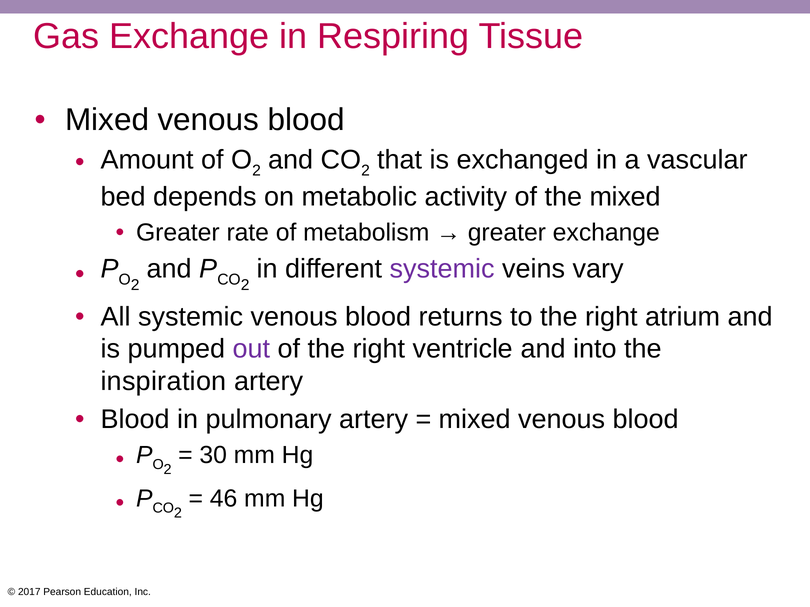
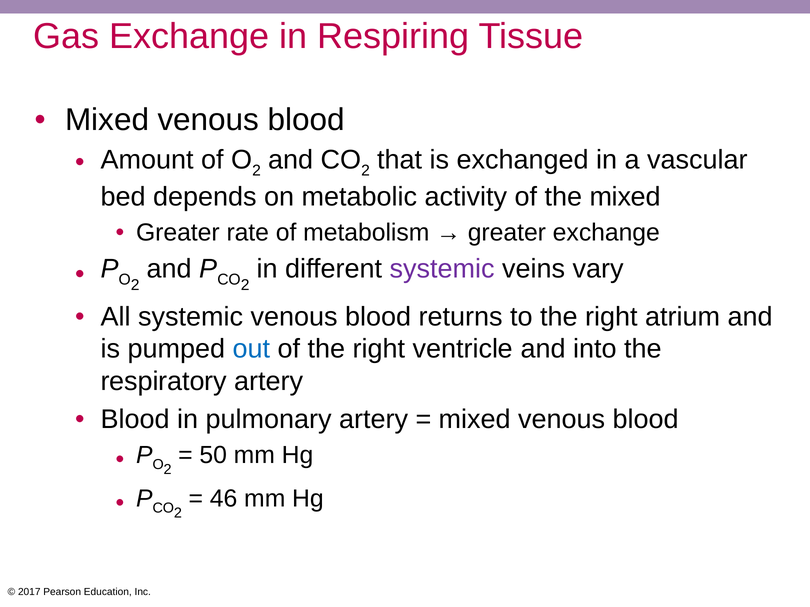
out colour: purple -> blue (251, 349)
inspiration: inspiration -> respiratory (164, 382)
30: 30 -> 50 (213, 455)
